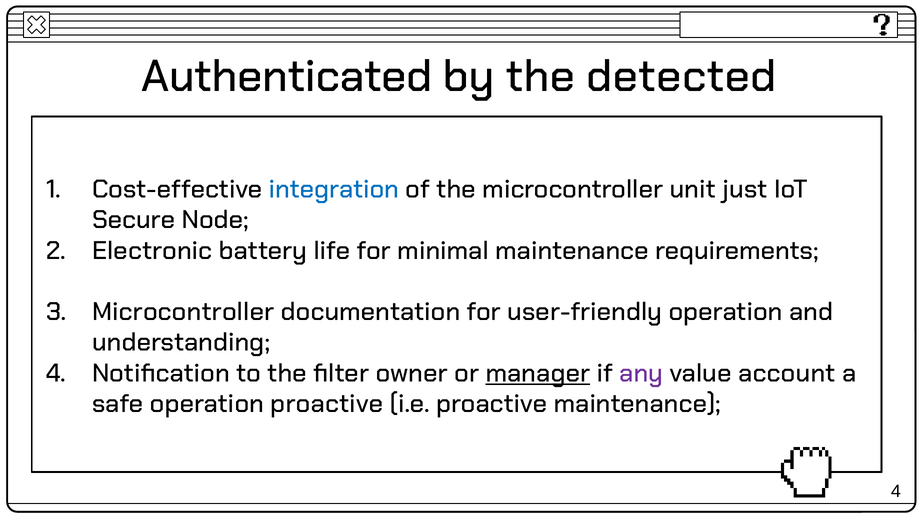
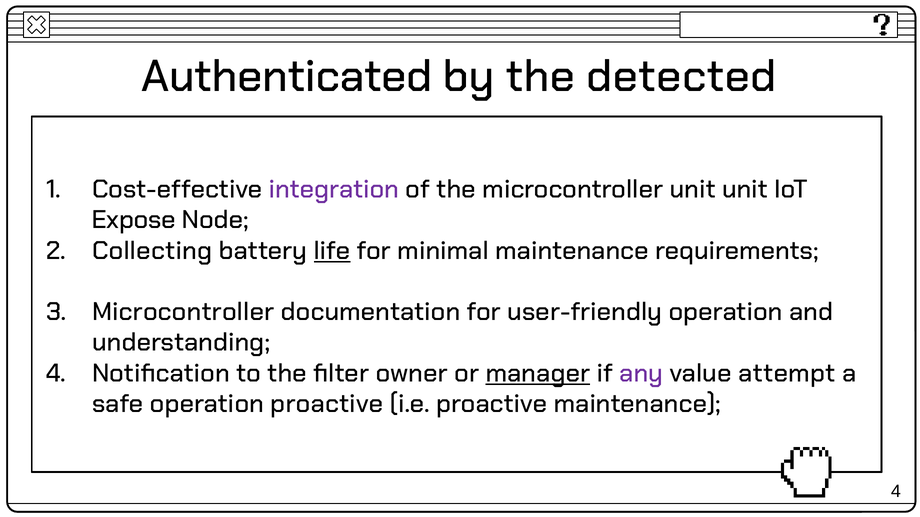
integration colour: blue -> purple (334, 190)
unit just: just -> unit (745, 190)
Secure: Secure -> Expose (134, 220)
Electronic: Electronic -> Collecting (152, 251)
life underline: none -> present (332, 251)
account: account -> attempt (787, 374)
